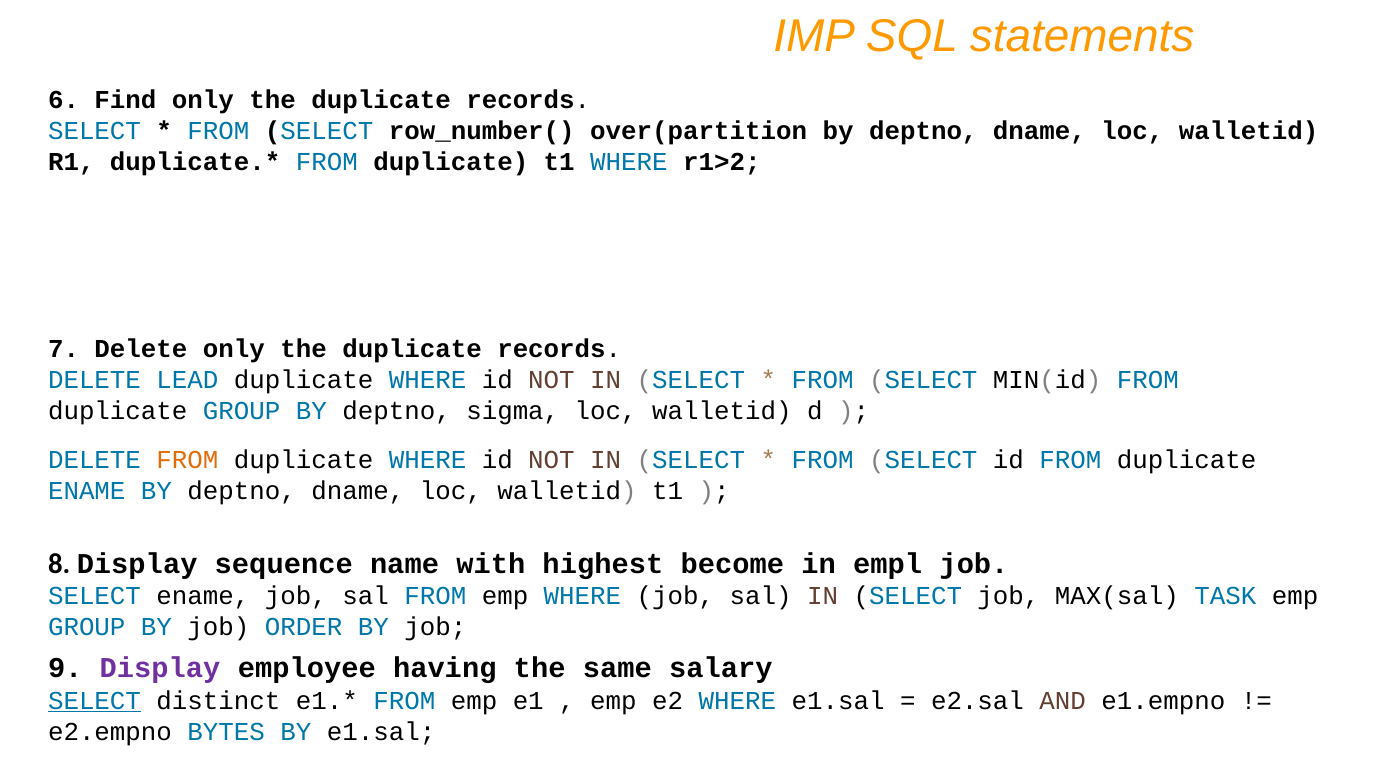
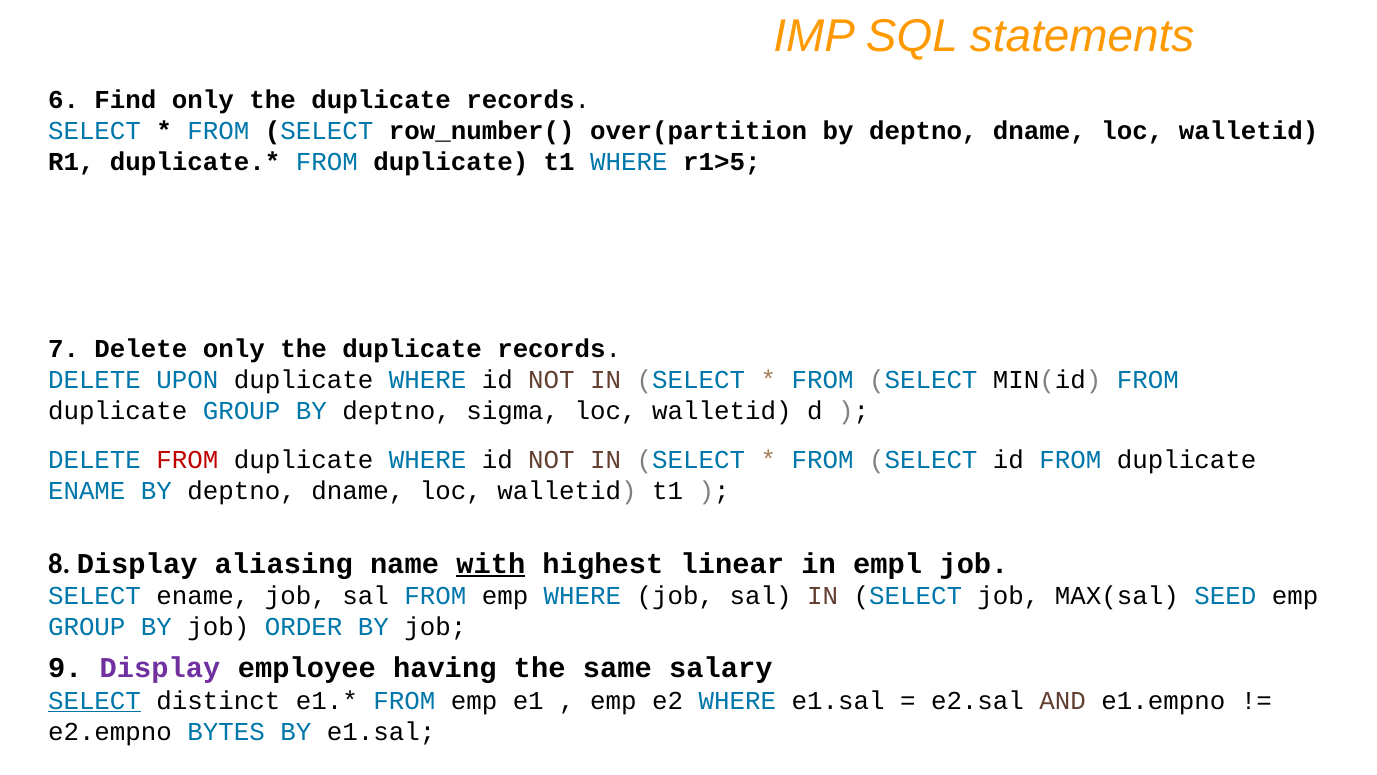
r1>2: r1>2 -> r1>5 (722, 162)
LEAD: LEAD -> UPON (187, 380)
FROM colour: orange -> red (187, 459)
sequence: sequence -> aliasing (284, 563)
with underline: none -> present (491, 563)
become: become -> linear (732, 563)
TASK: TASK -> SEED (1225, 596)
